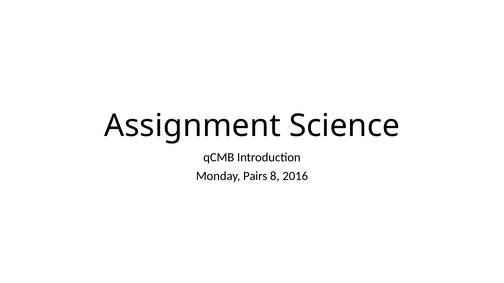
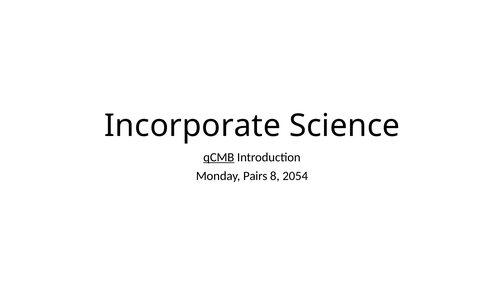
Assignment: Assignment -> Incorporate (193, 126)
qCMB underline: none -> present (219, 158)
2016: 2016 -> 2054 (295, 176)
